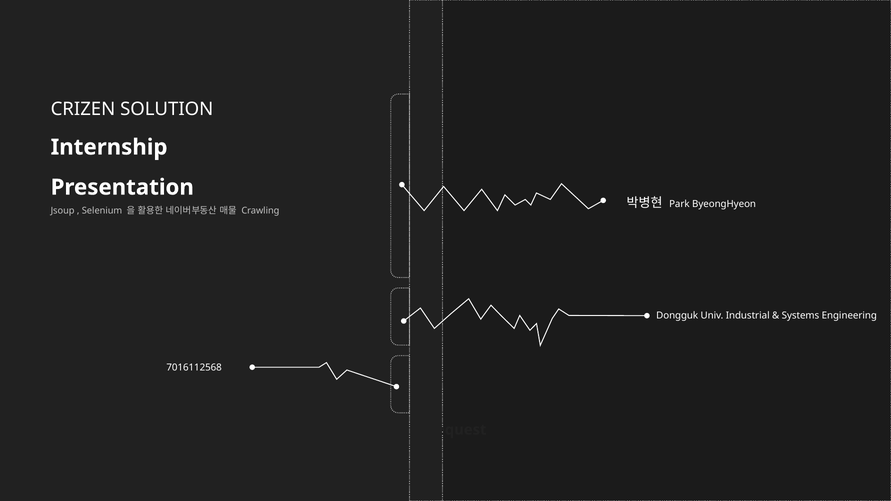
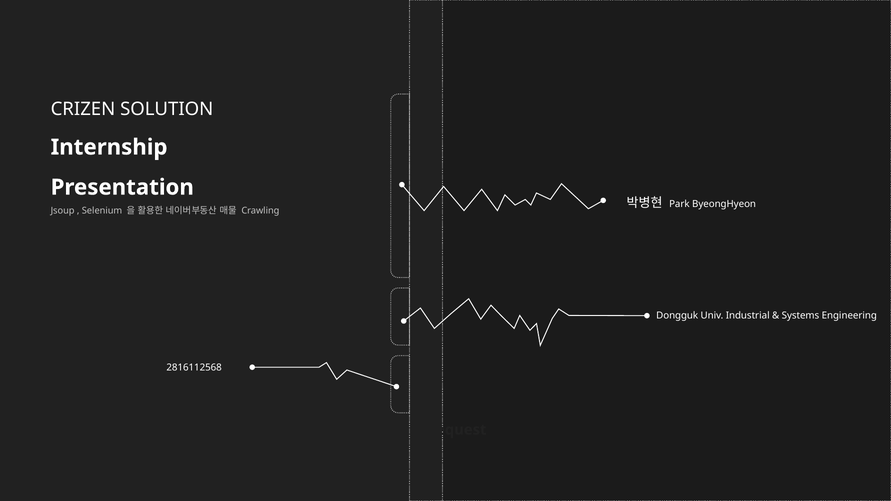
7016112568: 7016112568 -> 2816112568 (194, 368)
